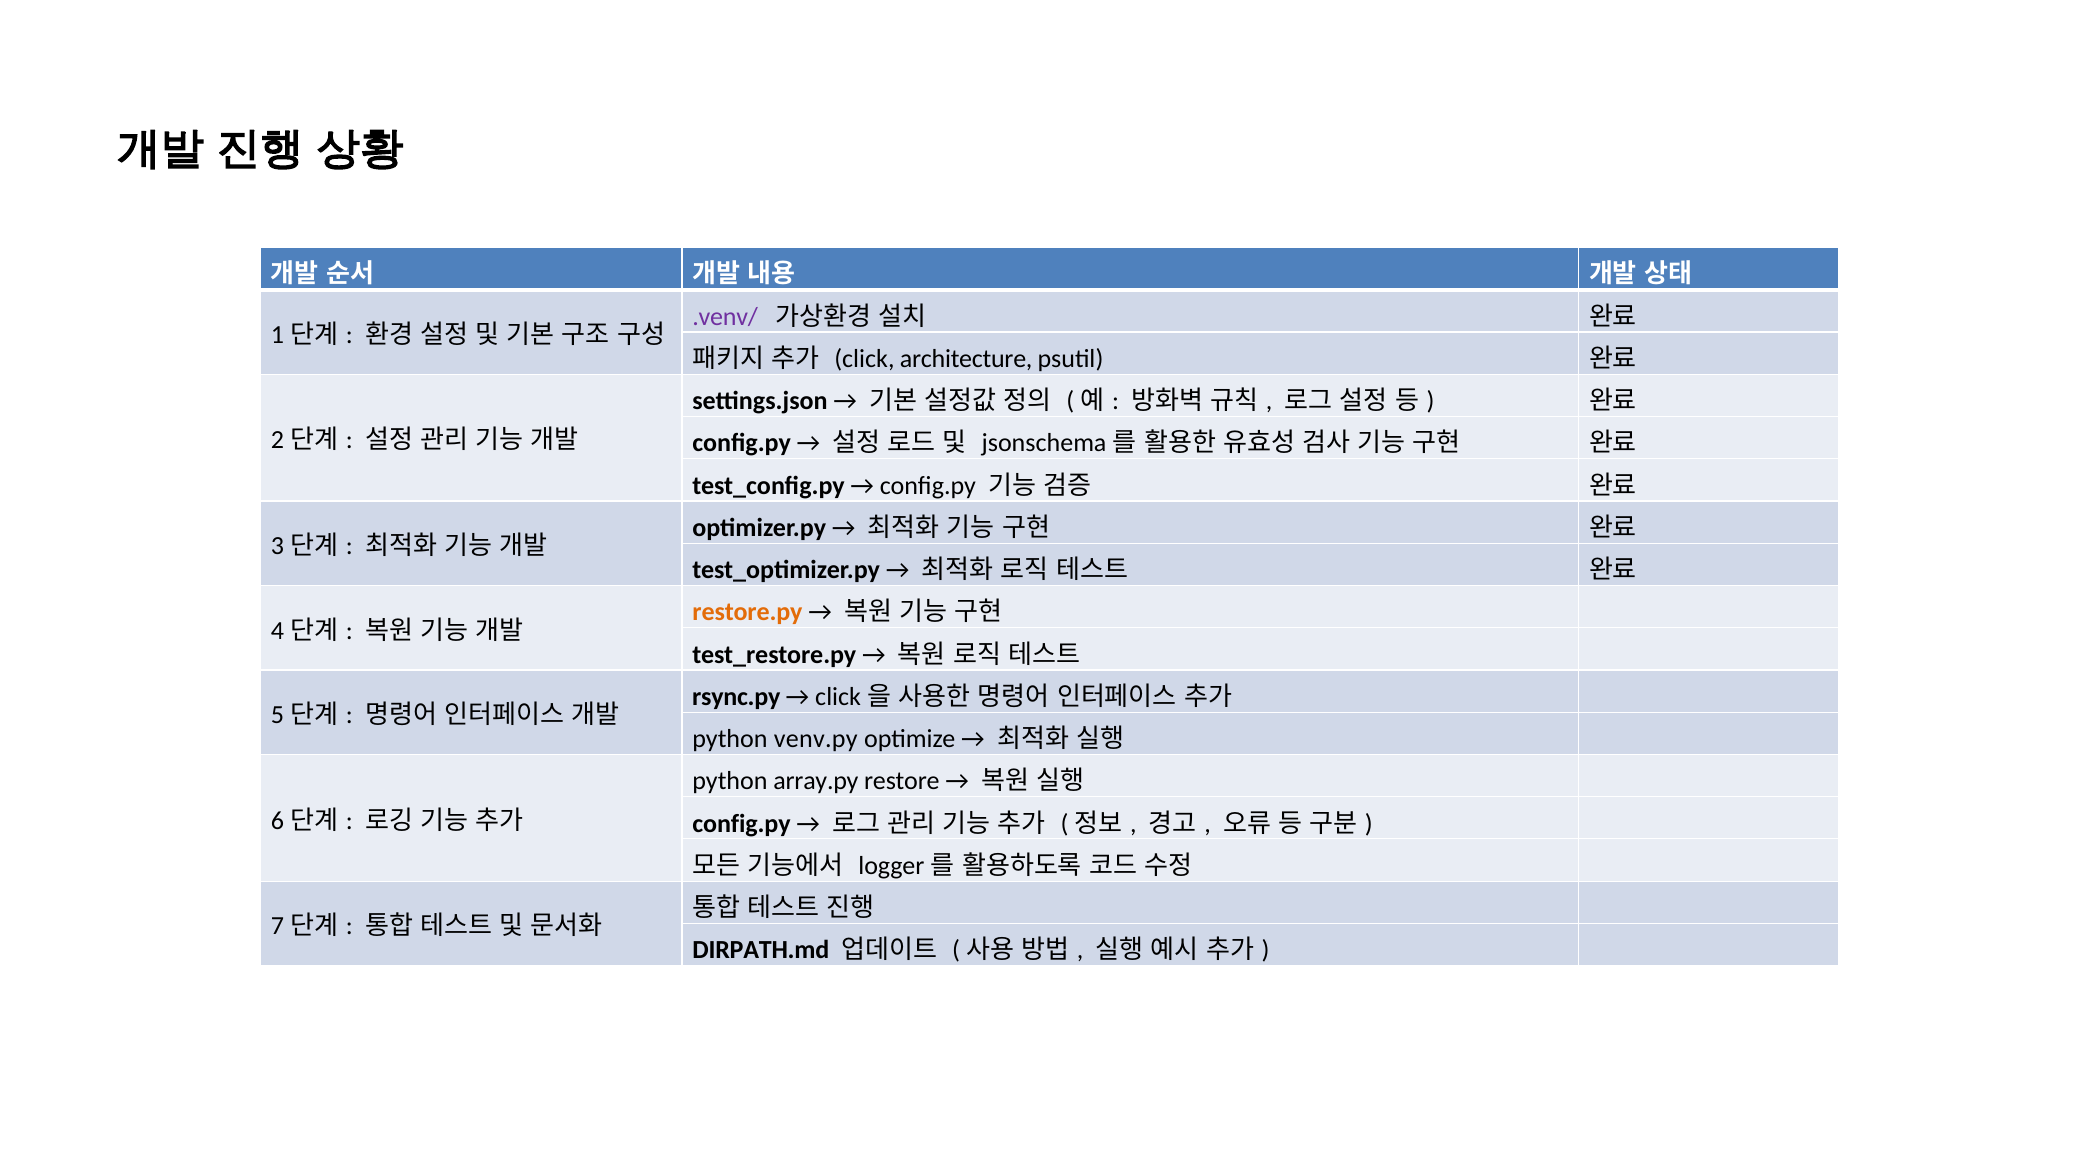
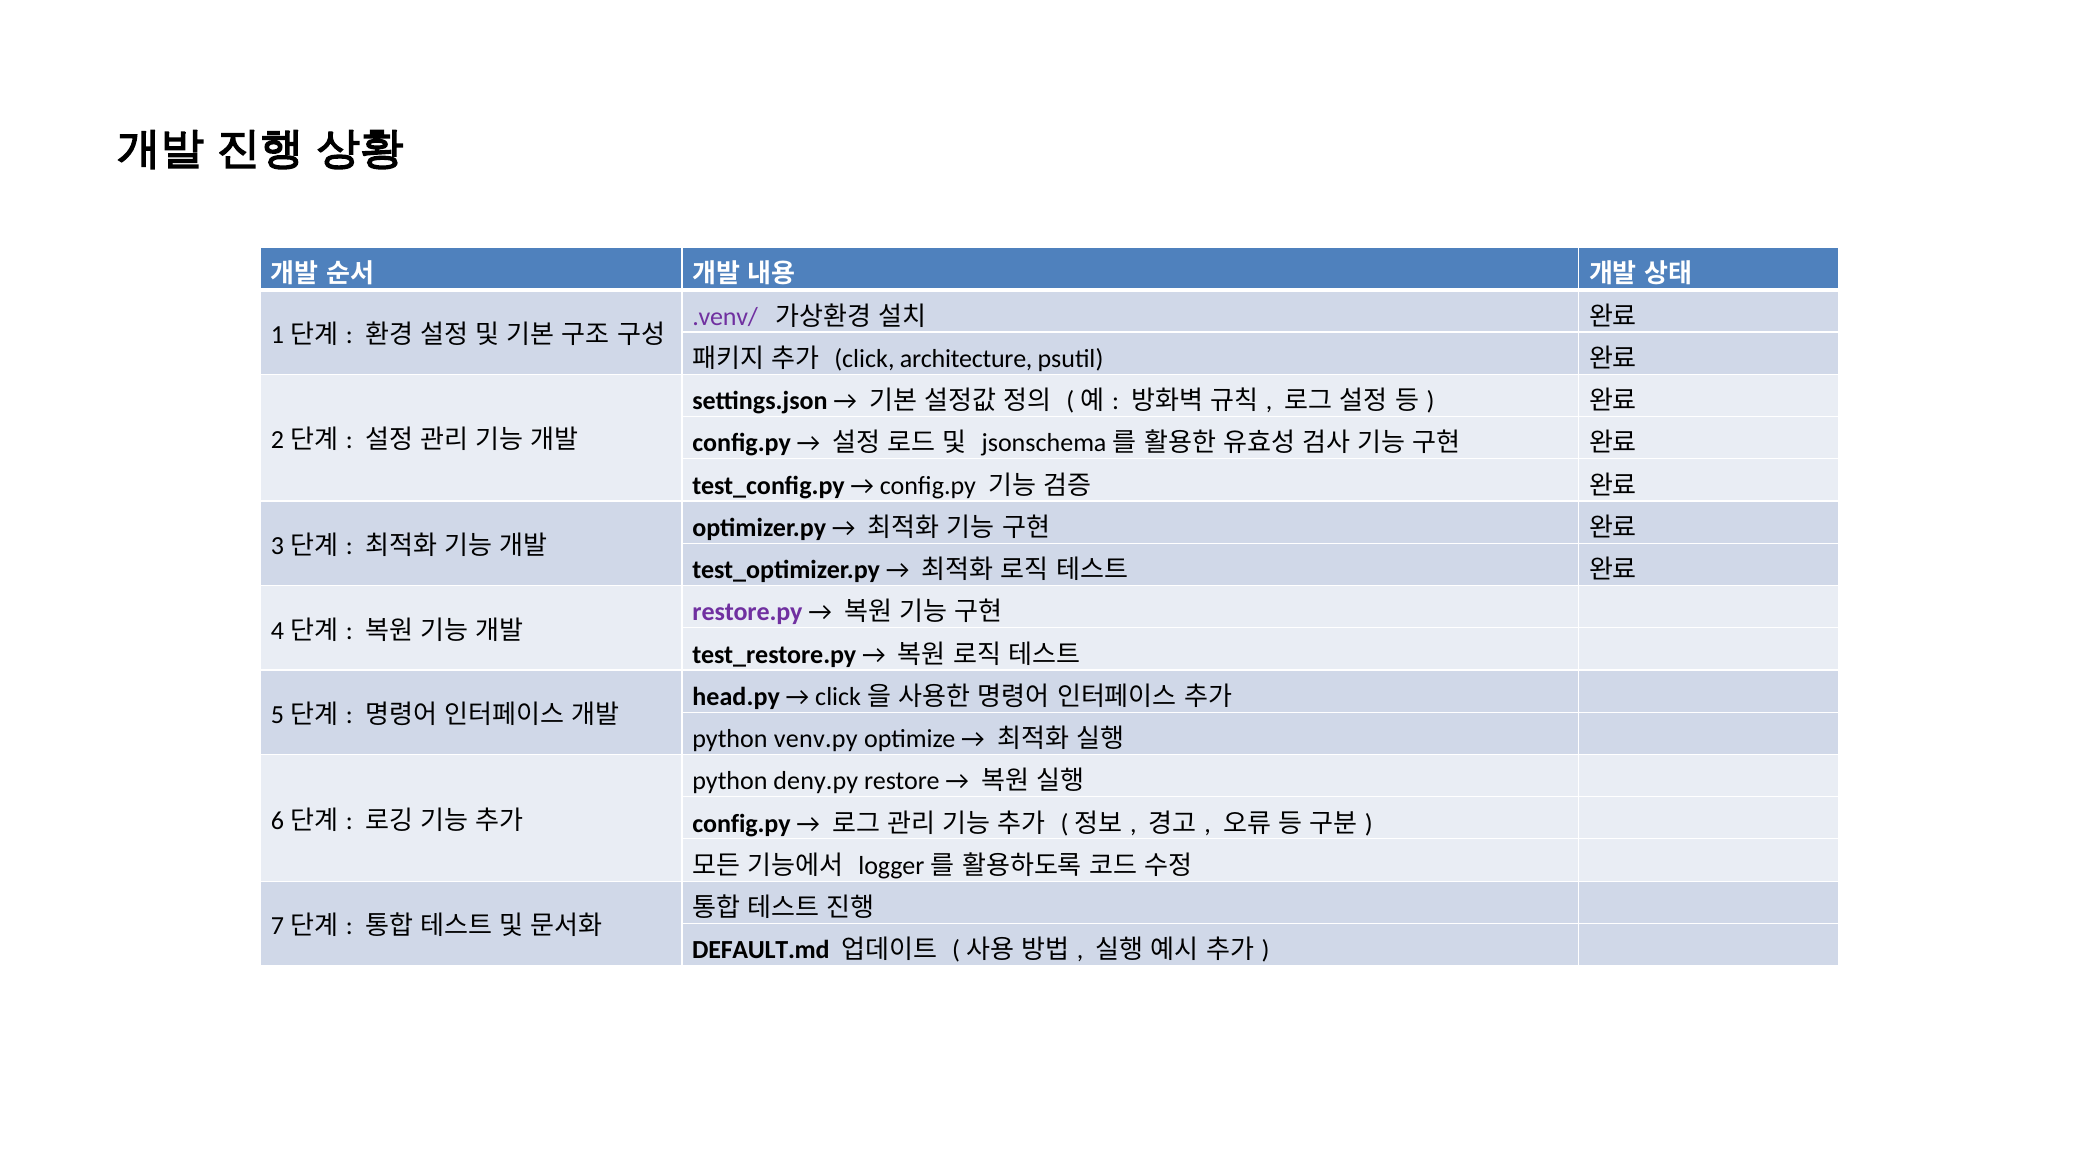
restore.py colour: orange -> purple (747, 612)
rsync.py: rsync.py -> head.py (736, 697)
array.py: array.py -> deny.py (816, 781)
DIRPATH.md: DIRPATH.md -> DEFAULT.md (761, 950)
